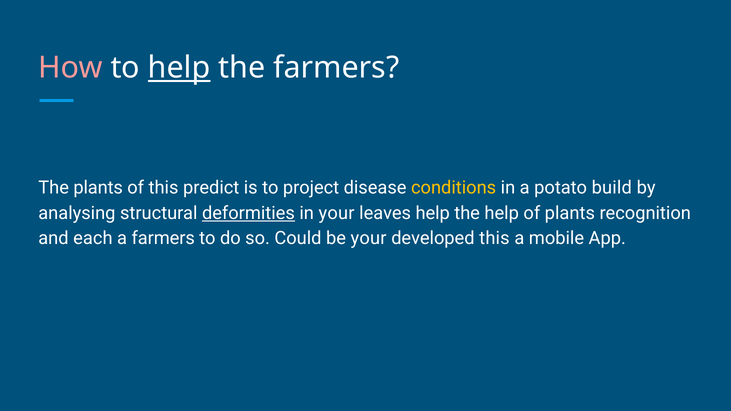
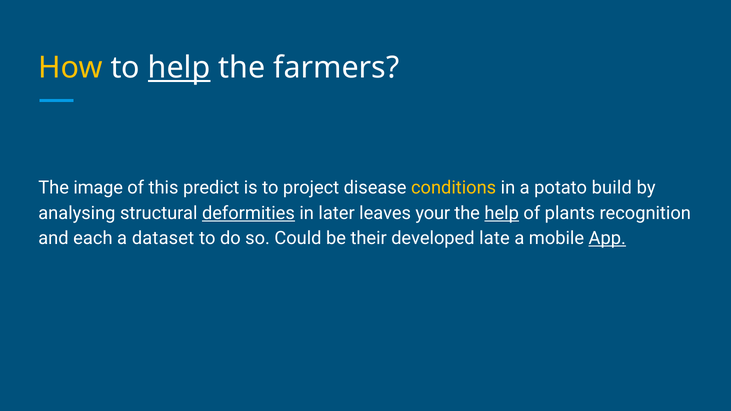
How colour: pink -> yellow (71, 68)
The plants: plants -> image (98, 188)
in your: your -> later (337, 213)
leaves help: help -> your (433, 213)
help underline: none -> present (502, 213)
a farmers: farmers -> dataset (163, 238)
be your: your -> their (369, 238)
developed this: this -> late (494, 238)
App underline: none -> present (607, 238)
